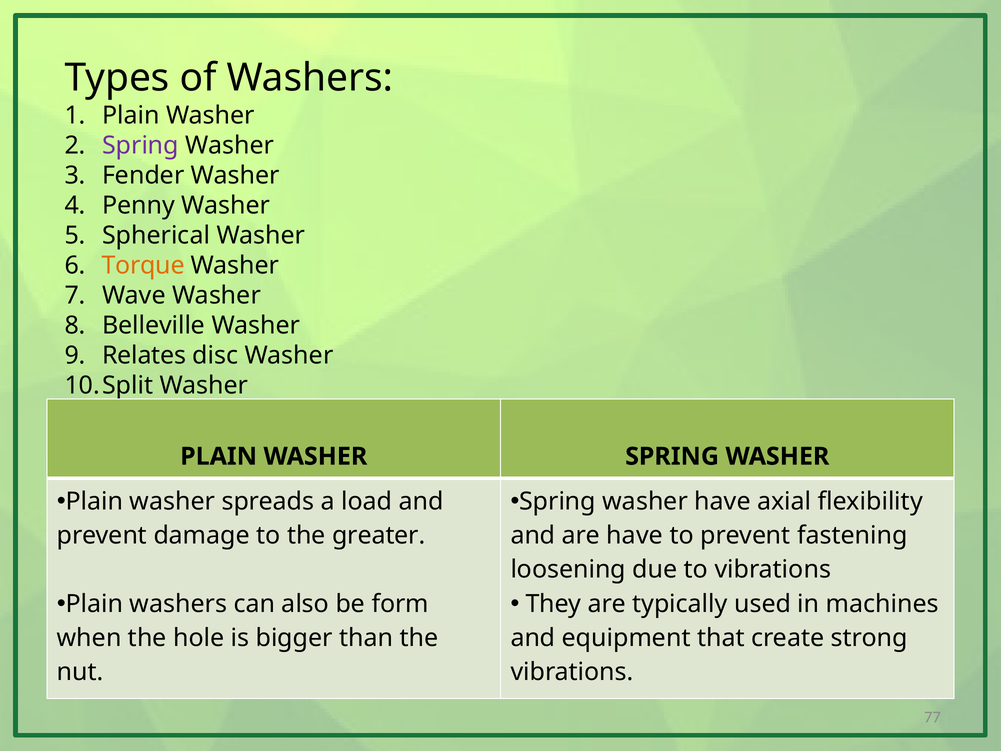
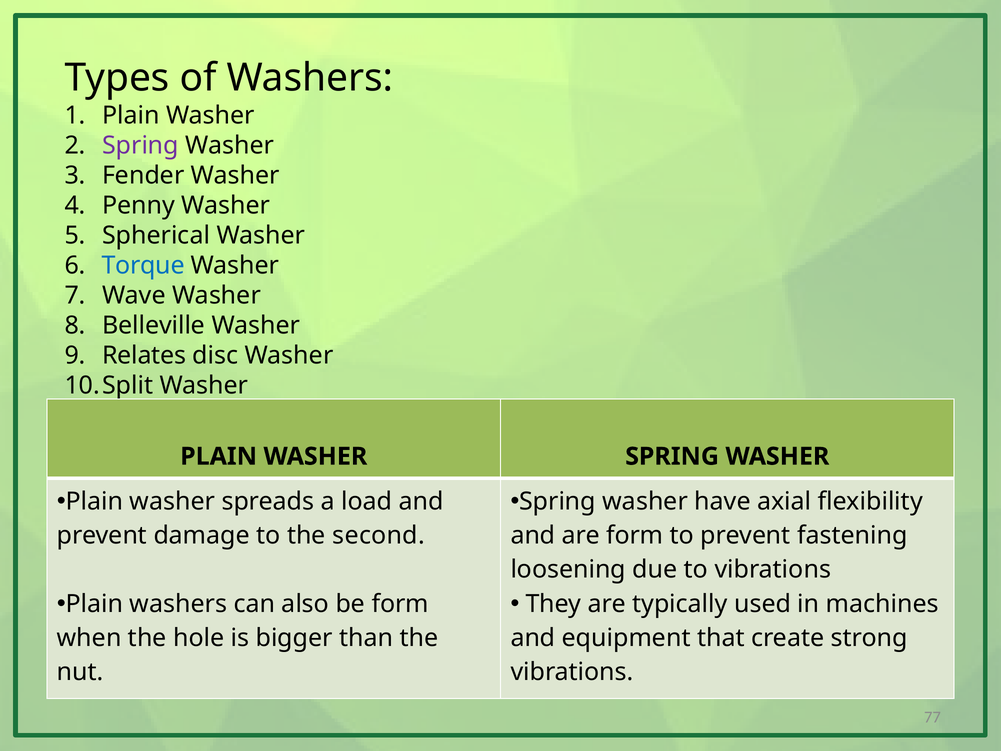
Torque colour: orange -> blue (143, 265)
greater: greater -> second (379, 535)
are have: have -> form (635, 535)
